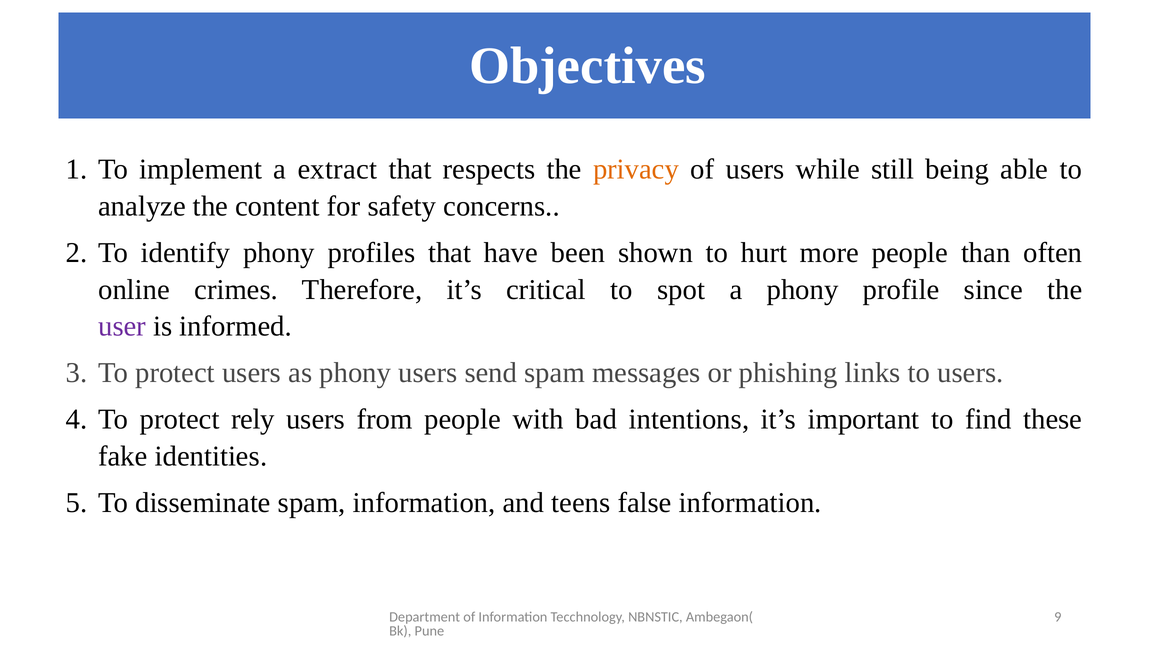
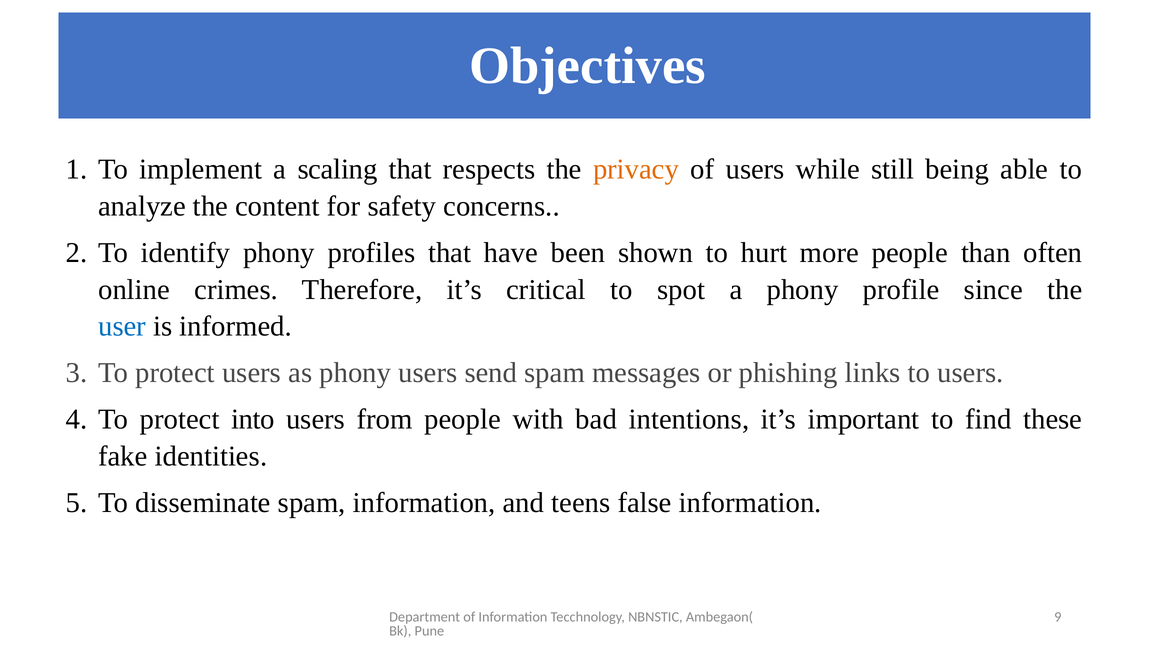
extract: extract -> scaling (337, 169)
user colour: purple -> blue (122, 327)
rely: rely -> into (253, 419)
